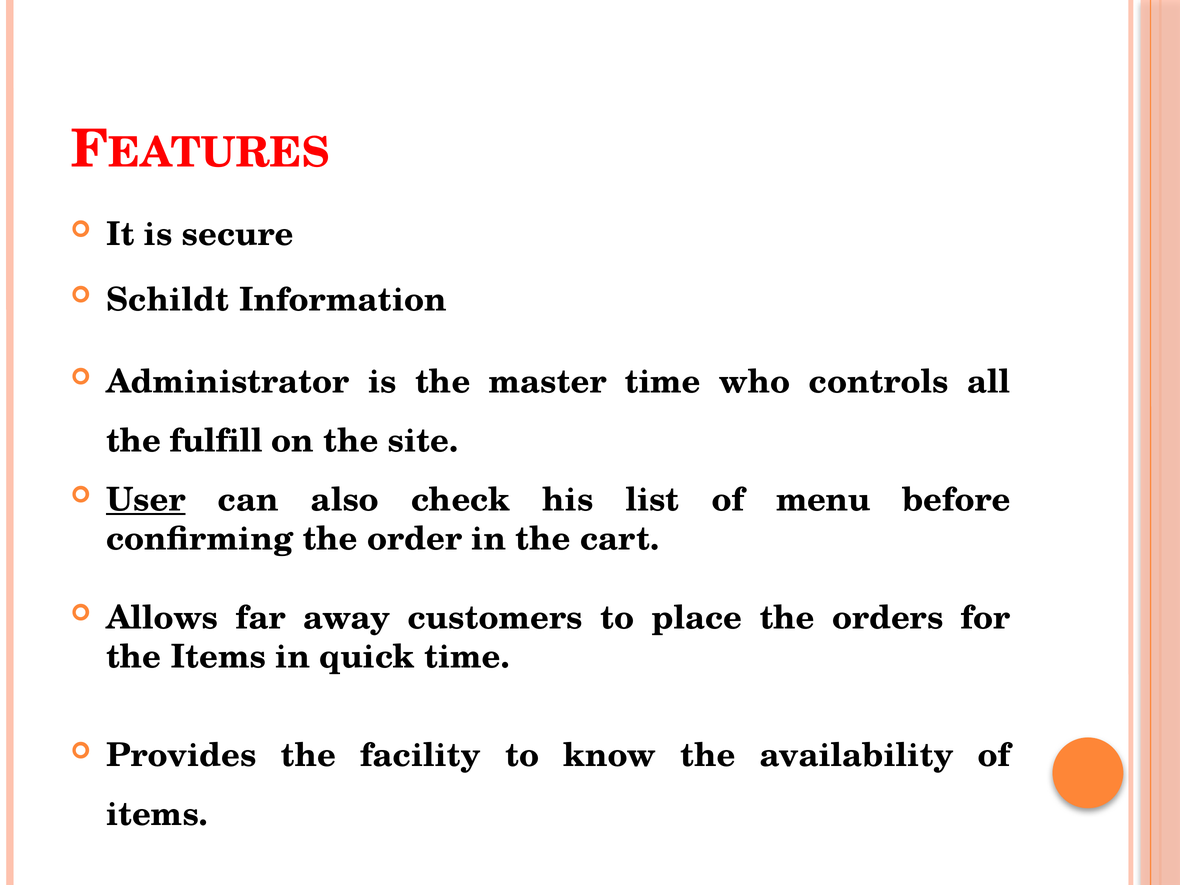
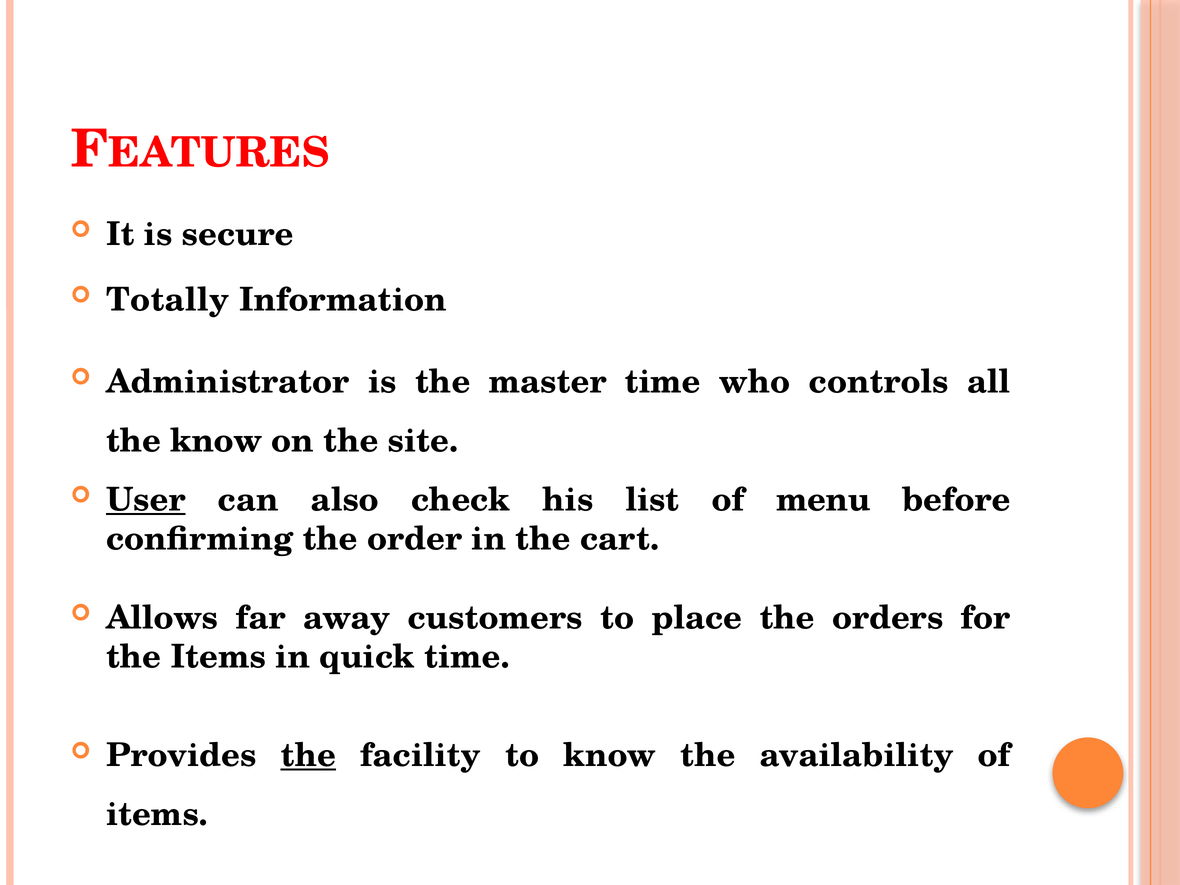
Schildt: Schildt -> Totally (168, 300)
the fulfill: fulfill -> know (216, 441)
the underline: none -> present (308, 755)
